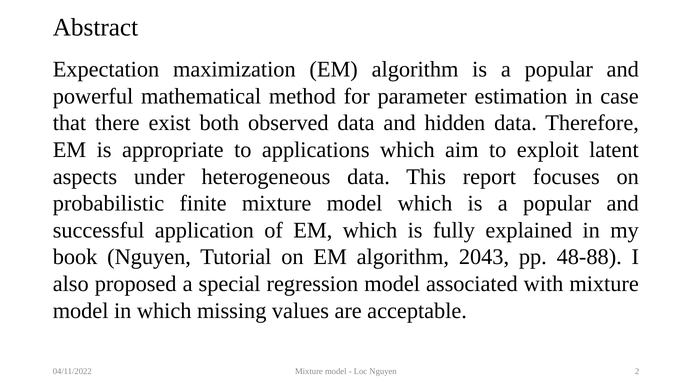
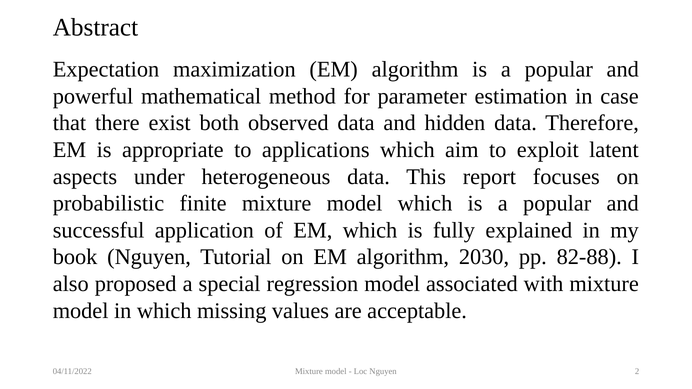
2043: 2043 -> 2030 (484, 257)
48-88: 48-88 -> 82-88 (589, 257)
